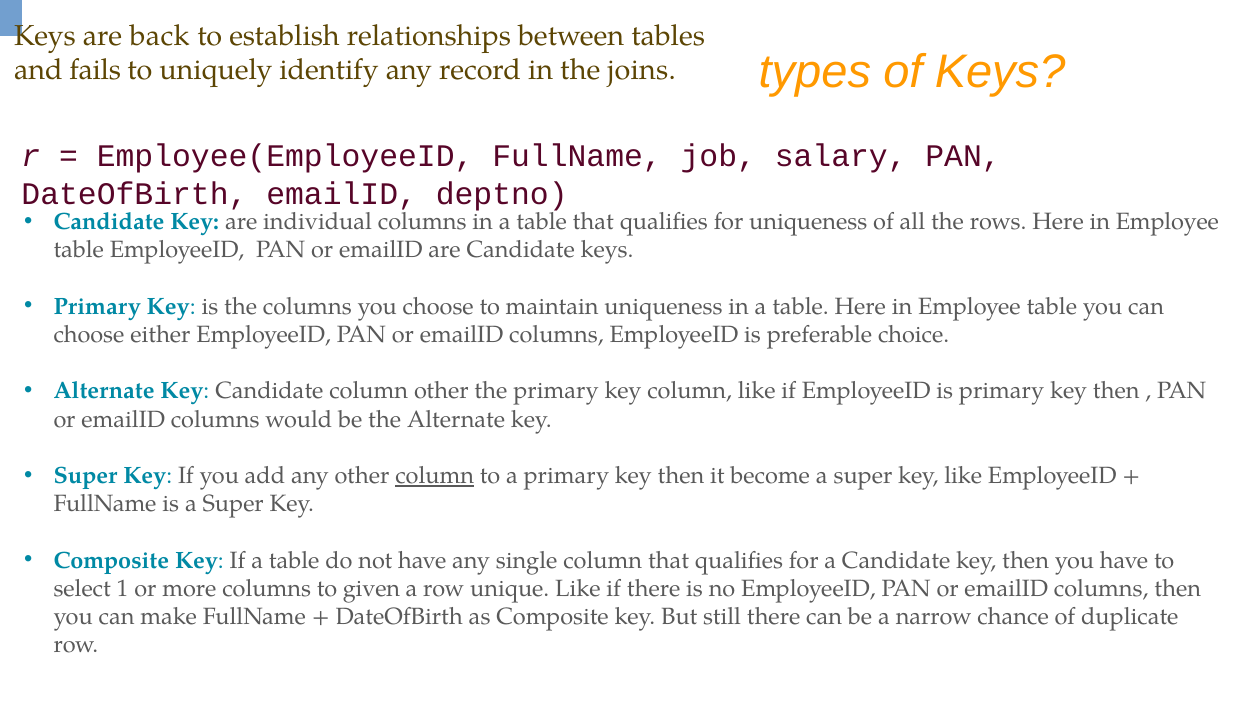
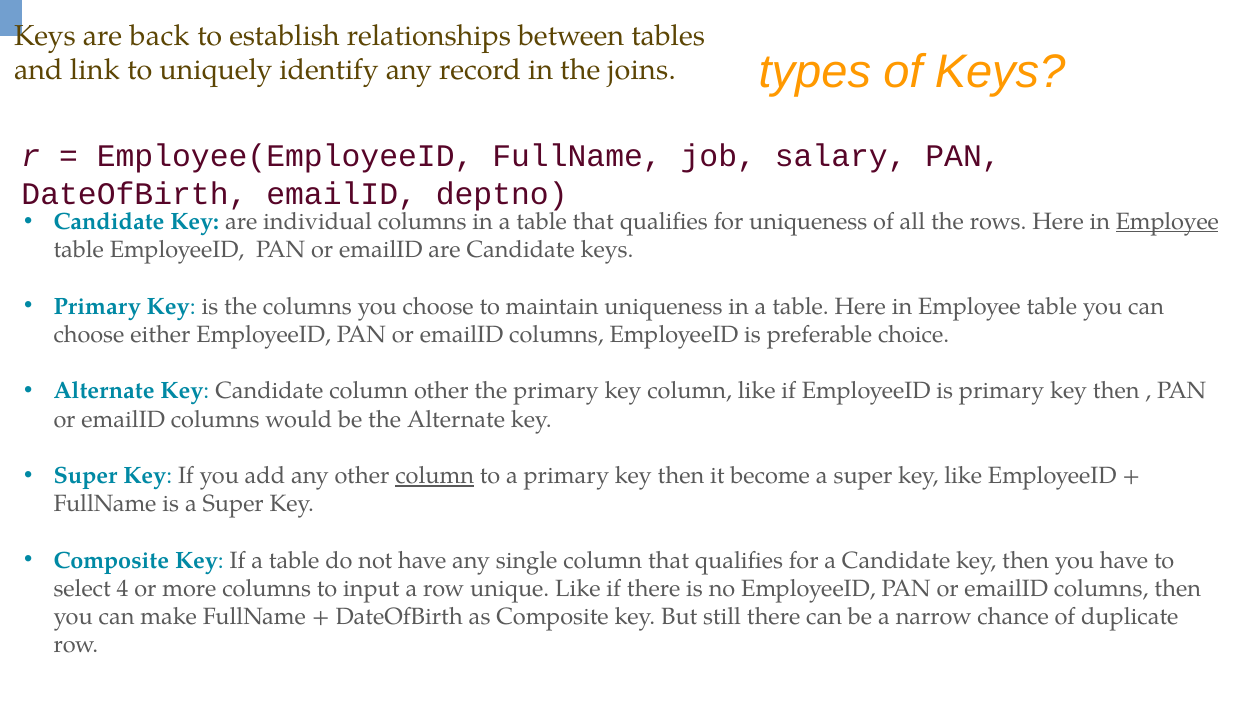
fails: fails -> link (95, 70)
Employee underline: none -> present (1167, 222)
1: 1 -> 4 (123, 589)
given: given -> input (371, 589)
